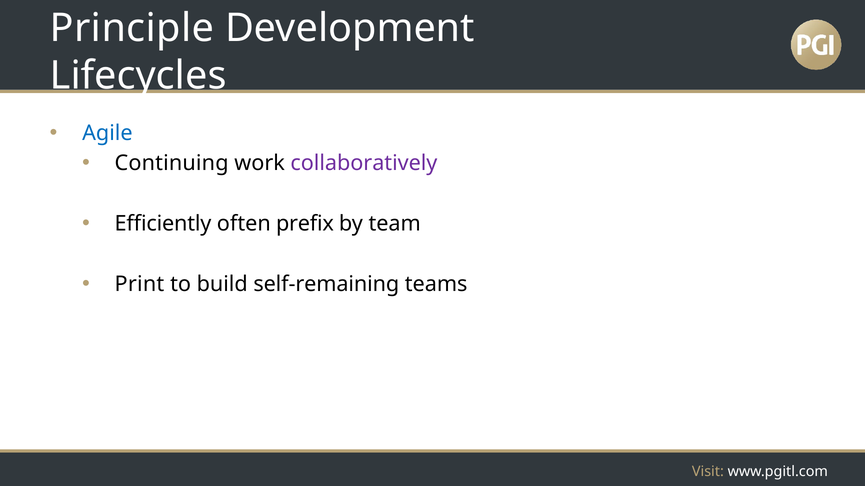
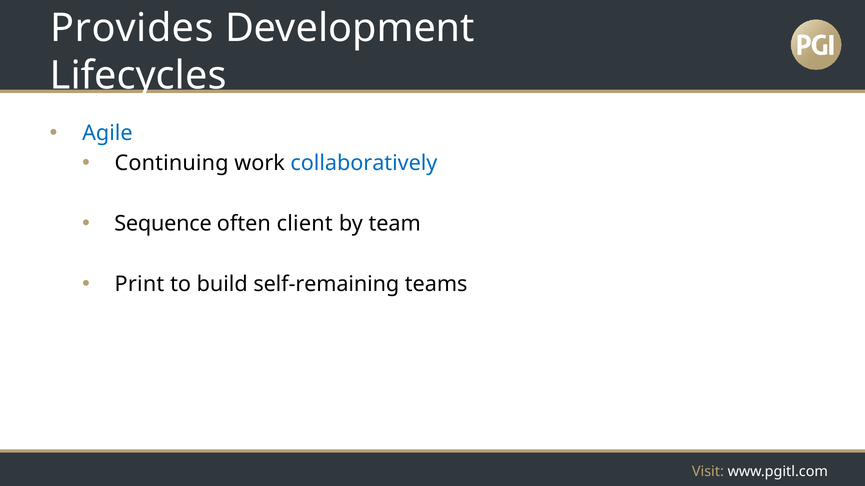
Principle: Principle -> Provides (132, 28)
collaboratively colour: purple -> blue (364, 164)
Efficiently: Efficiently -> Sequence (163, 224)
prefix: prefix -> client (305, 224)
